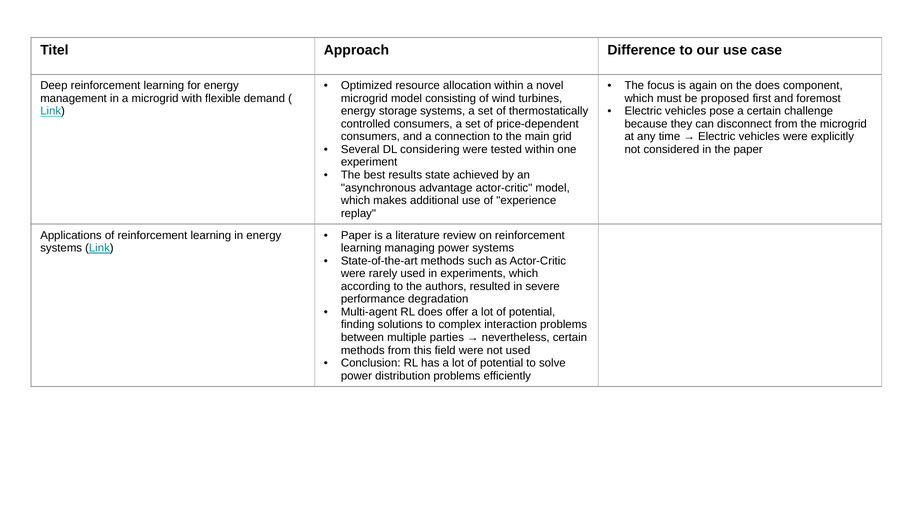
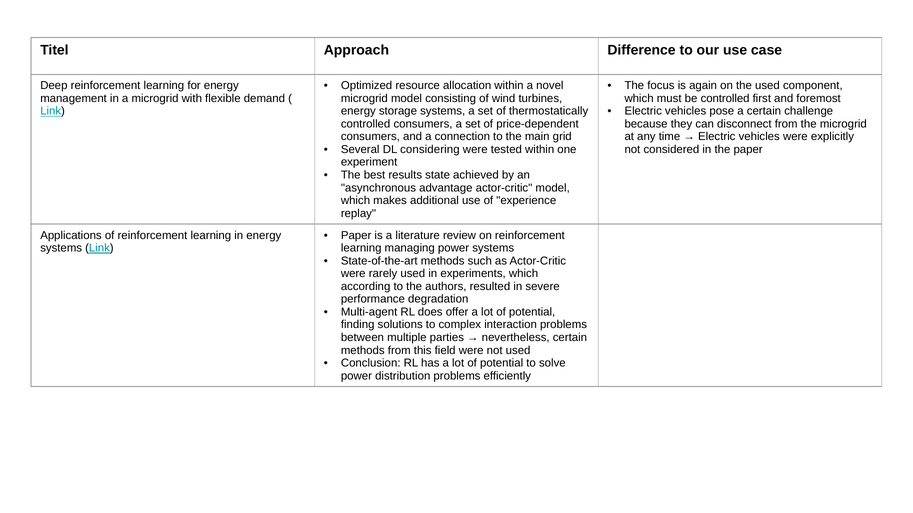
the does: does -> used (767, 86)
be proposed: proposed -> controlled (725, 98)
